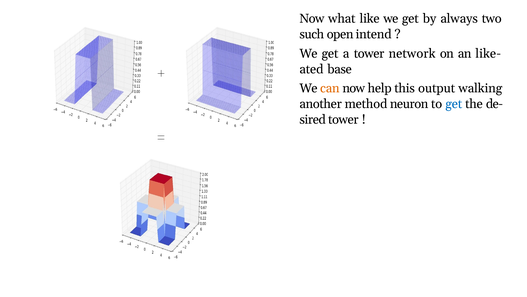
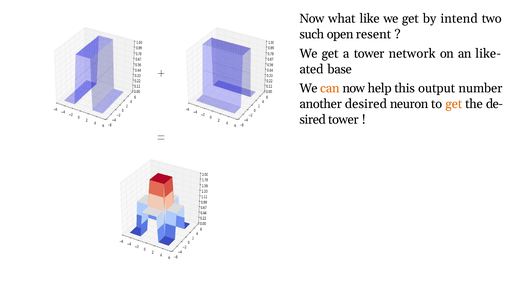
always: always -> intend (459, 19)
intend: intend -> resent (373, 34)
walking: walking -> number (480, 88)
method: method -> desired (366, 104)
get colour: blue -> orange (454, 104)
